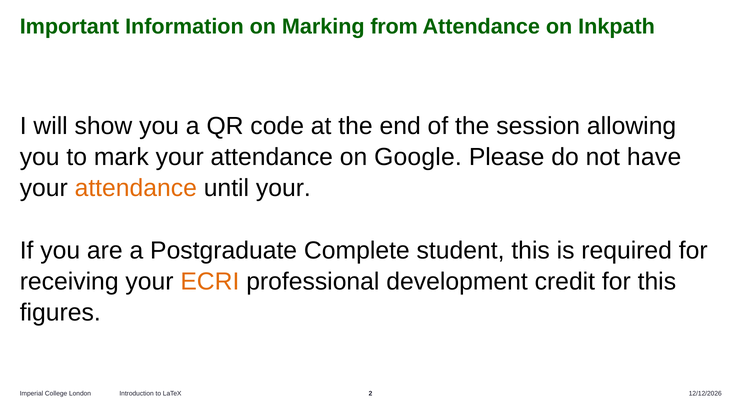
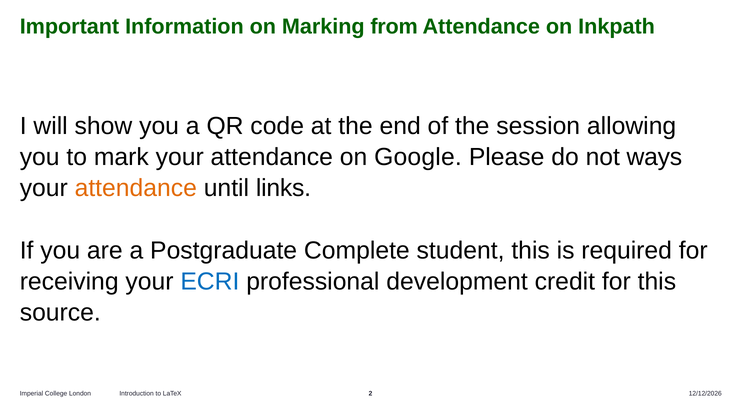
have: have -> ways (654, 157)
until your: your -> links (284, 188)
ECRI colour: orange -> blue (210, 281)
figures: figures -> source (60, 312)
